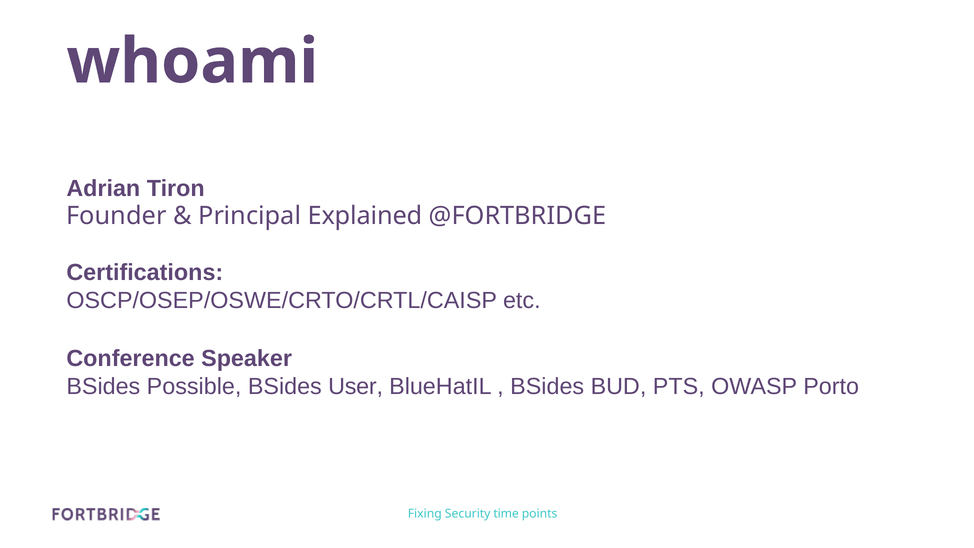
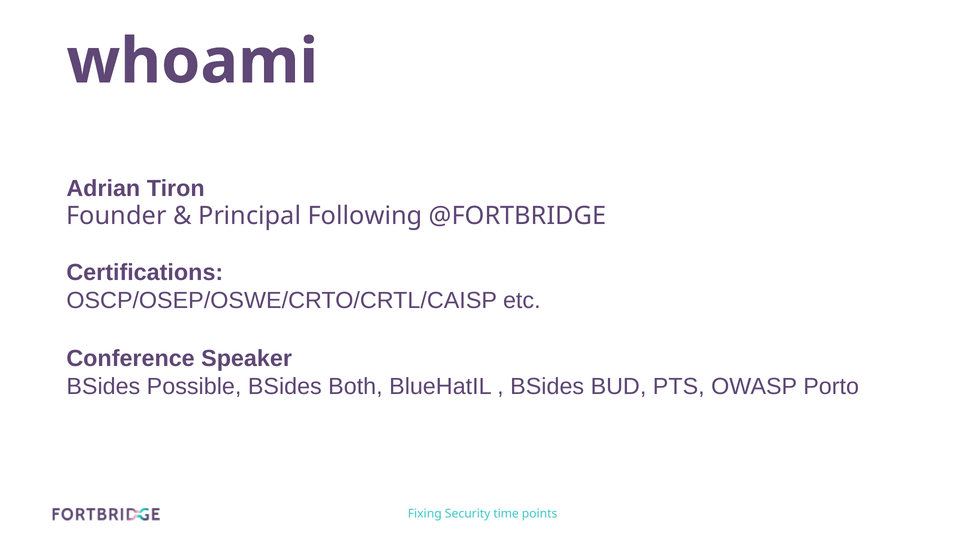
Explained: Explained -> Following (365, 216)
User: User -> Both (355, 387)
